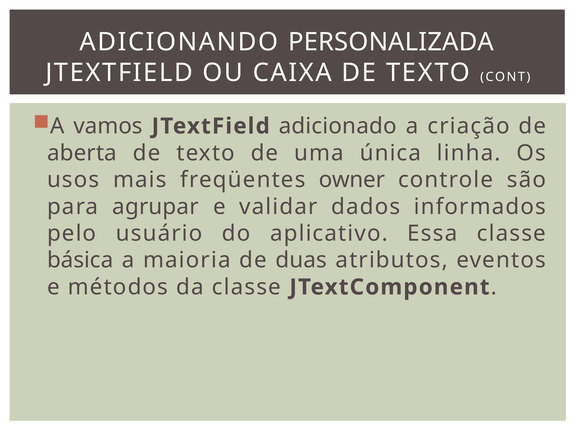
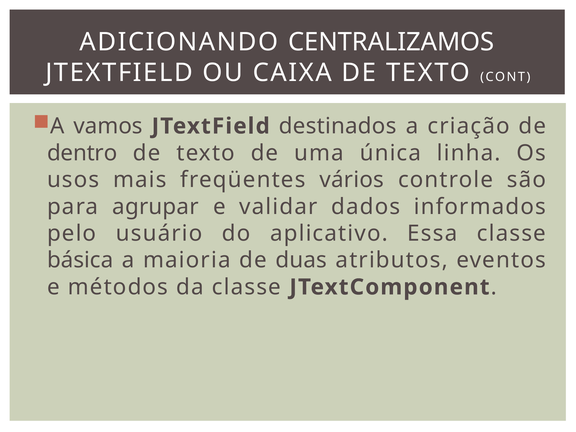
PERSONALIZADA: PERSONALIZADA -> CENTRALIZAMOS (391, 42)
adicionado: adicionado -> destinados (338, 126)
aberta: aberta -> dentro (82, 153)
owner: owner -> vários (352, 180)
